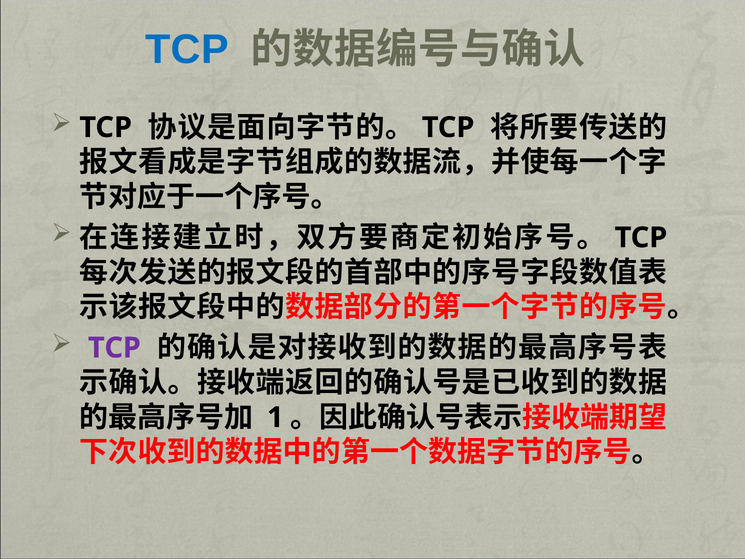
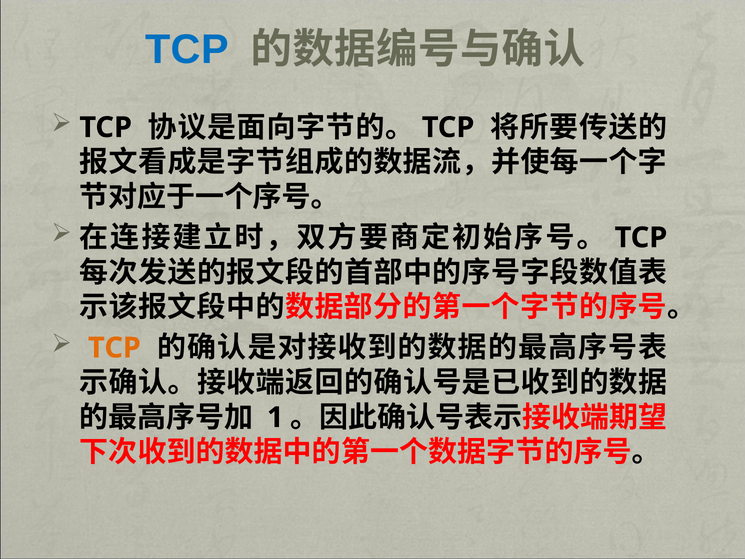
TCP colour: purple -> orange (114, 348)
